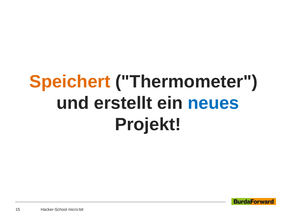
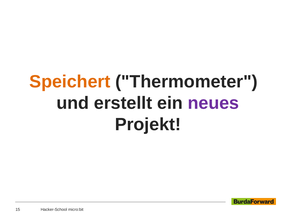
neues colour: blue -> purple (213, 103)
